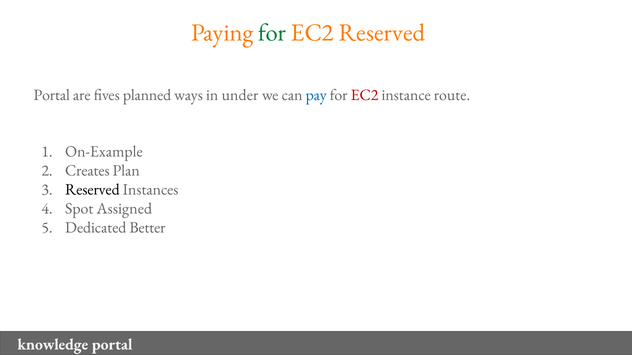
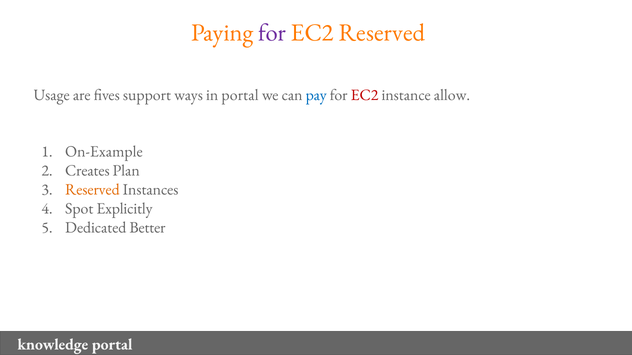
for colour: green -> purple (272, 33)
Portal: Portal -> Usage (52, 95)
planned: planned -> support (147, 95)
in under: under -> portal (240, 95)
route: route -> allow (452, 95)
Reserved colour: black -> orange (92, 190)
Assigned: Assigned -> Explicitly (124, 209)
